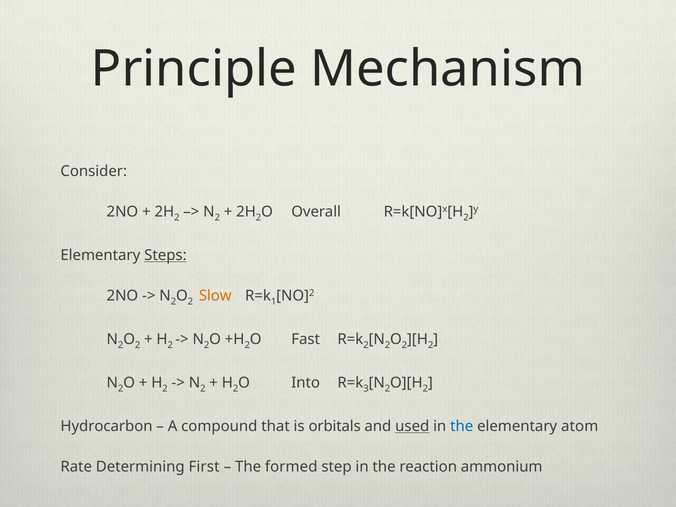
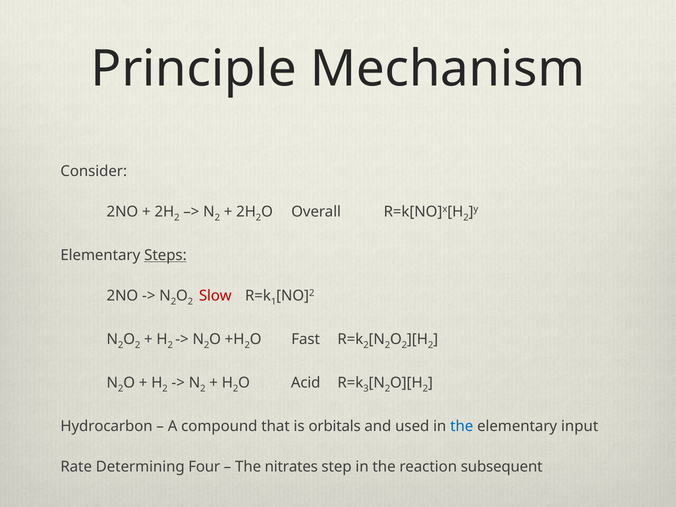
Slow colour: orange -> red (215, 296)
Into: Into -> Acid (306, 383)
used underline: present -> none (412, 426)
atom: atom -> input (580, 426)
First: First -> Four (204, 467)
formed: formed -> nitrates (291, 467)
ammonium: ammonium -> subsequent (502, 467)
